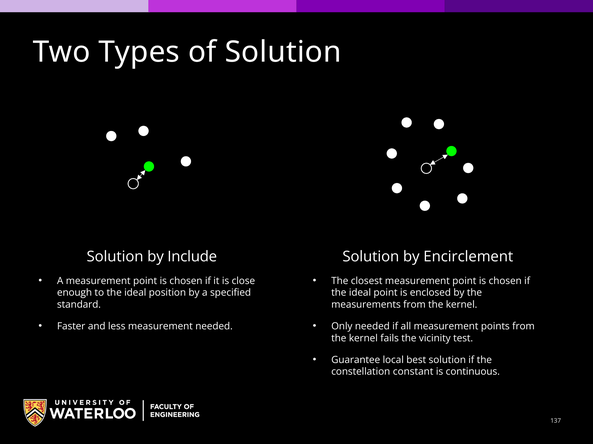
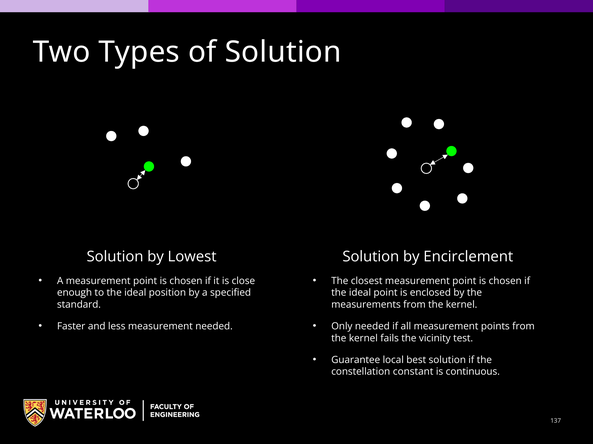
Include: Include -> Lowest (192, 257)
